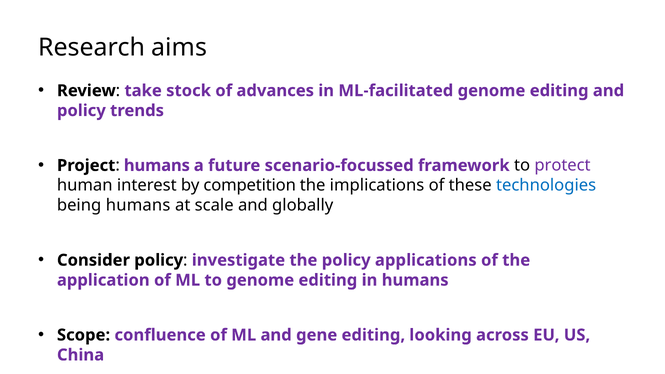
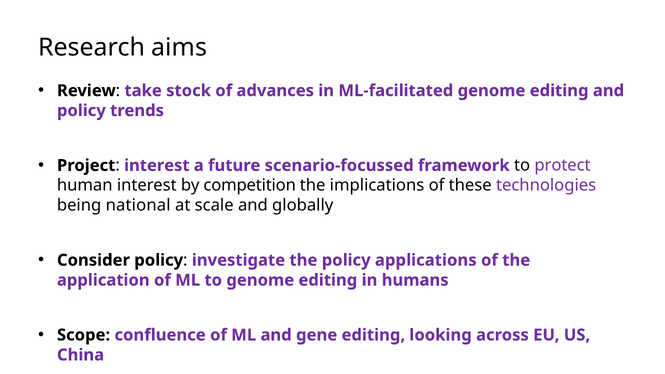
humans: humans -> interest (157, 165)
technologies colour: blue -> purple (546, 185)
being humans: humans -> national (138, 205)
